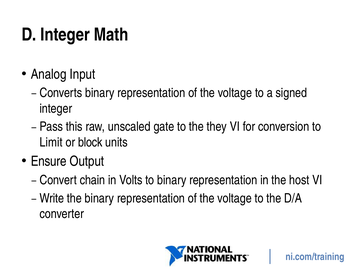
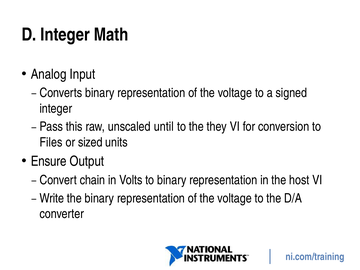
gate: gate -> until (164, 127)
Limit: Limit -> Files (51, 142)
block: block -> sized (90, 142)
